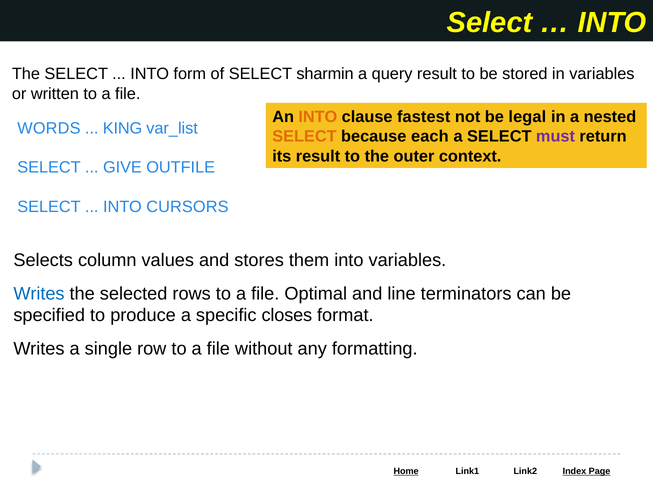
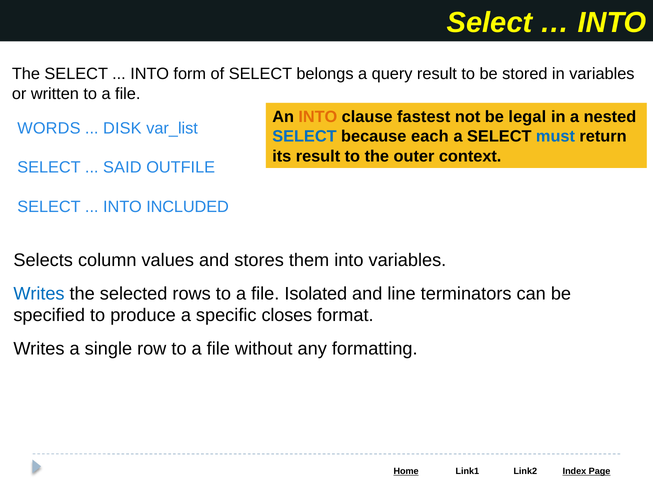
sharmin: sharmin -> belongs (325, 74)
KING: KING -> DISK (122, 128)
SELECT colour: orange -> blue (304, 136)
must colour: purple -> blue (555, 136)
GIVE: GIVE -> SAID (122, 167)
CURSORS: CURSORS -> INCLUDED (188, 207)
Optimal: Optimal -> Isolated (316, 293)
